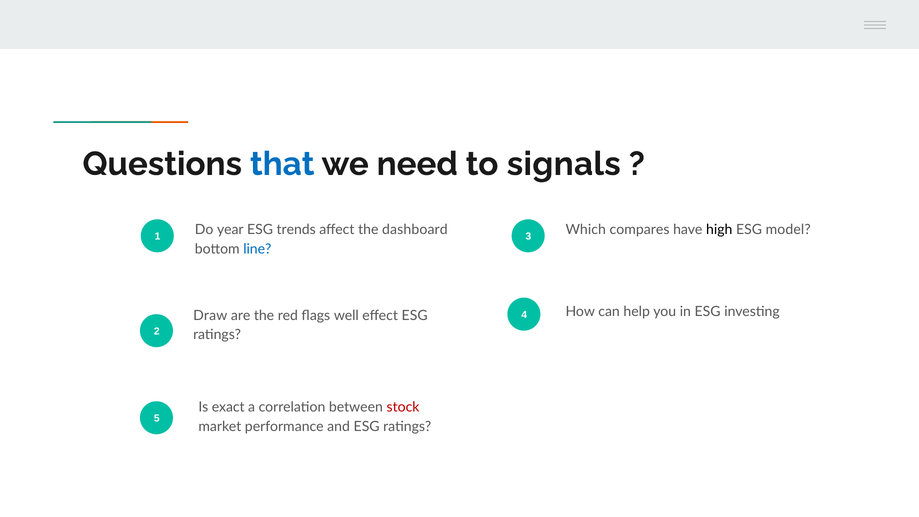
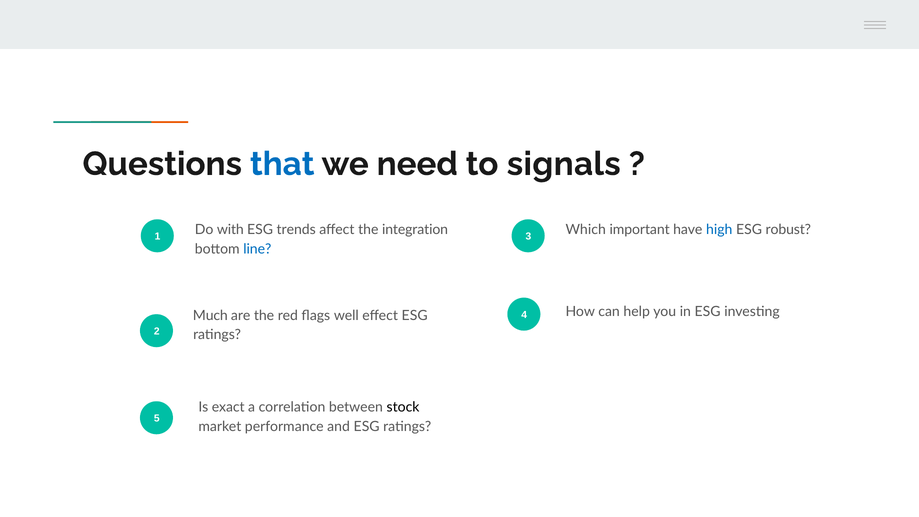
year: year -> with (230, 229)
dashboard: dashboard -> integration (415, 229)
compares: compares -> important (640, 229)
high colour: black -> blue (719, 229)
model: model -> robust (788, 229)
Draw: Draw -> Much (210, 315)
stock colour: red -> black (403, 407)
